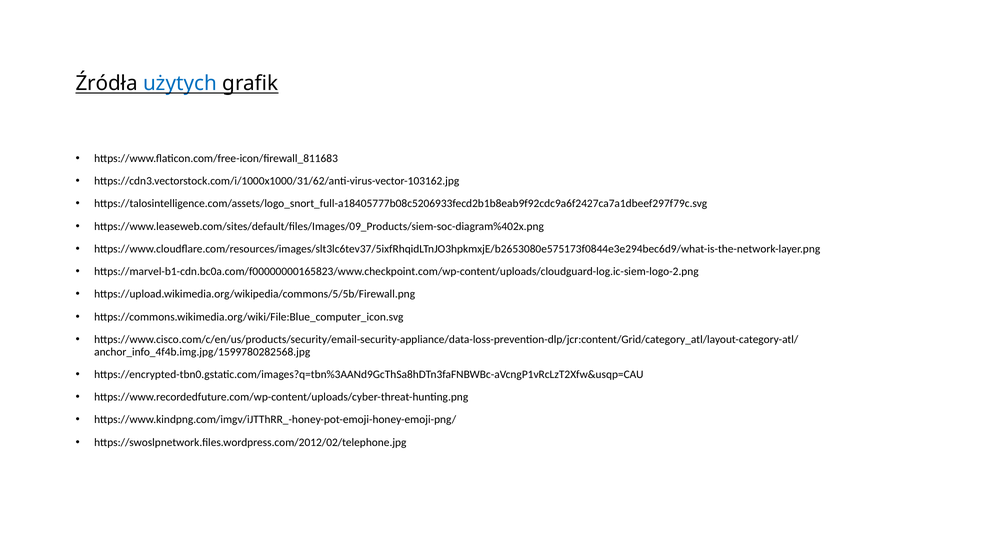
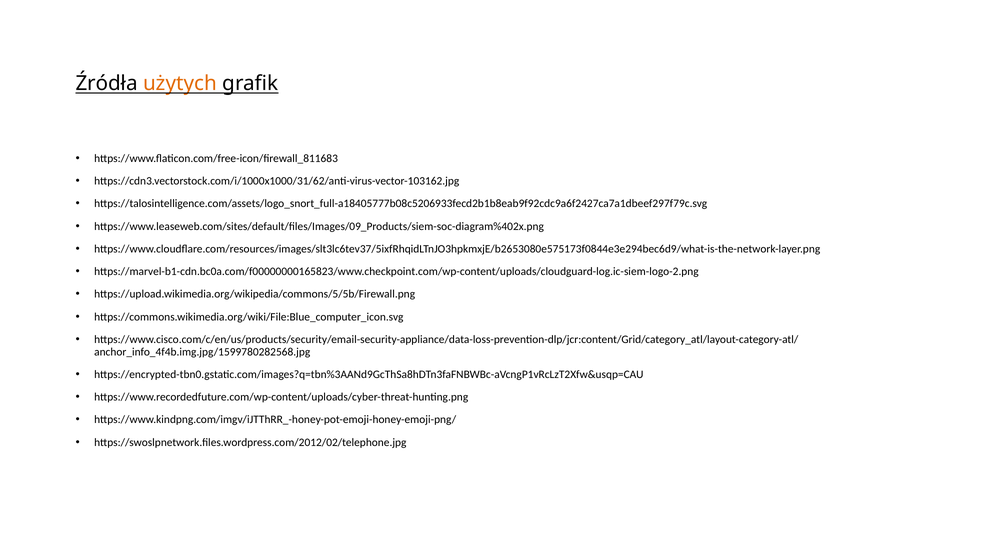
użytych colour: blue -> orange (180, 84)
